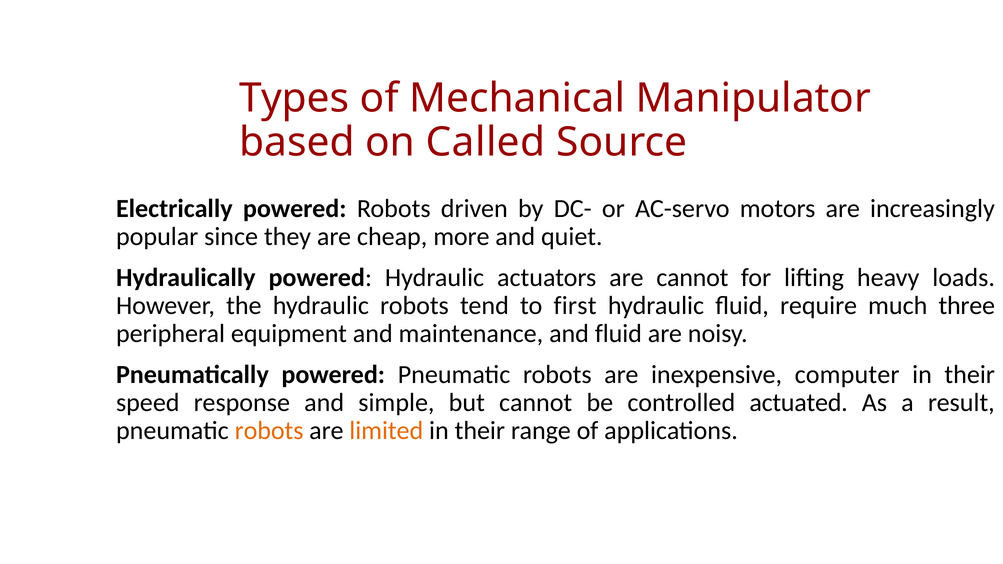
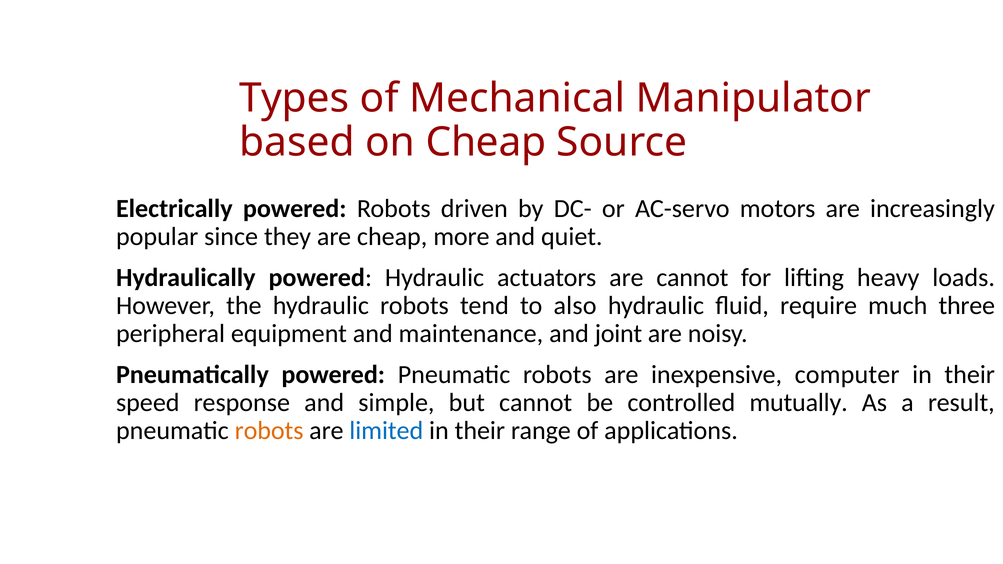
on Called: Called -> Cheap (486, 142)
first: first -> also (575, 306)
and fluid: fluid -> joint (619, 334)
actuated: actuated -> mutually (799, 403)
limited colour: orange -> blue (386, 431)
